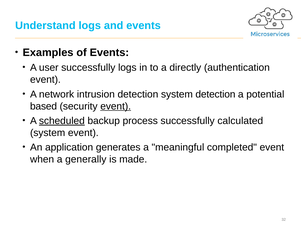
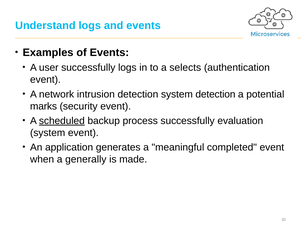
directly: directly -> selects (185, 68)
based: based -> marks (44, 107)
event underline: present -> none (116, 107)
calculated: calculated -> evaluation (240, 121)
